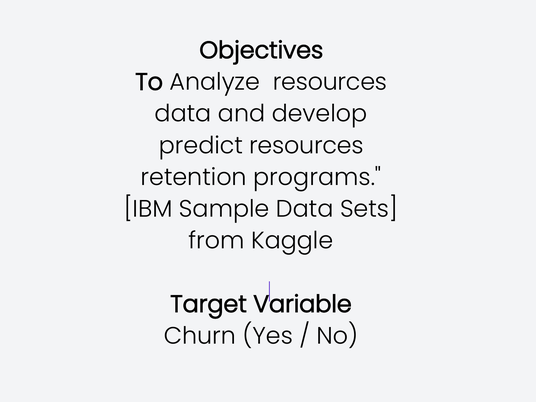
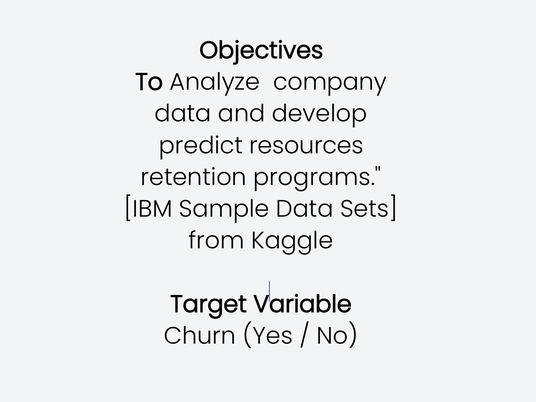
Analyze resources: resources -> company (330, 82)
